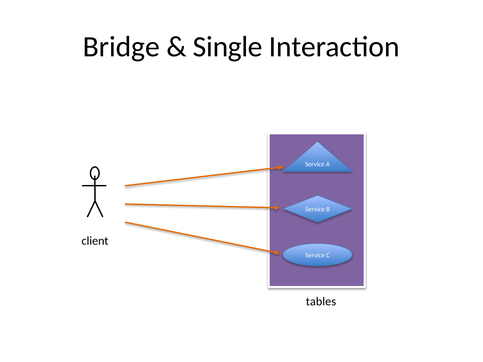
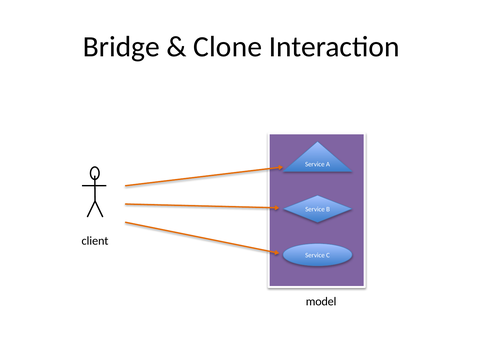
Single: Single -> Clone (228, 47)
tables: tables -> model (321, 302)
